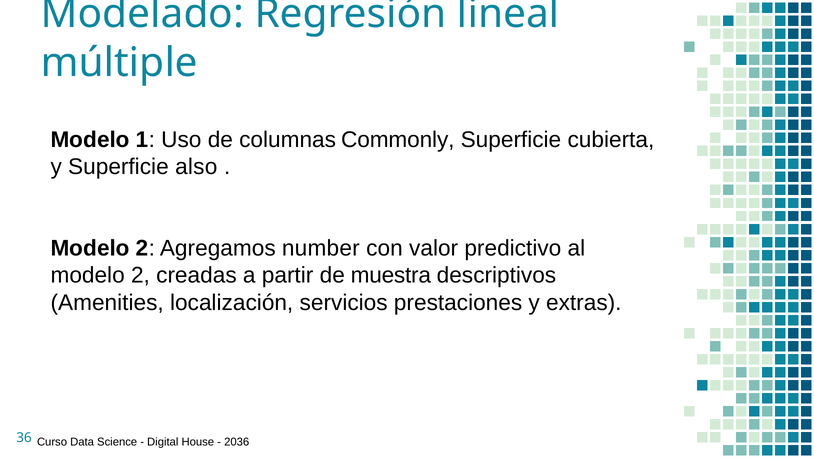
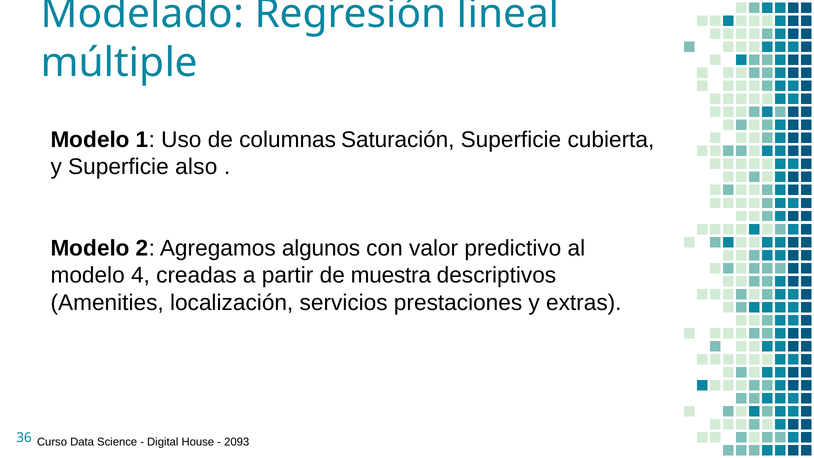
Commonly: Commonly -> Saturación (398, 140)
number: number -> algunos (321, 248)
2: 2 -> 4 (140, 275)
2036: 2036 -> 2093 (237, 442)
